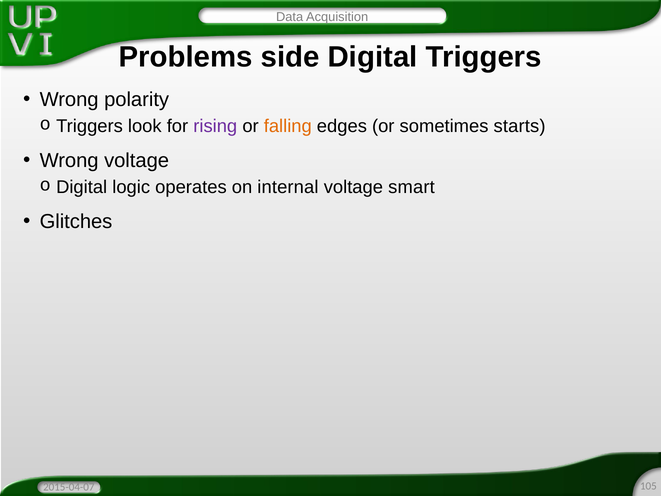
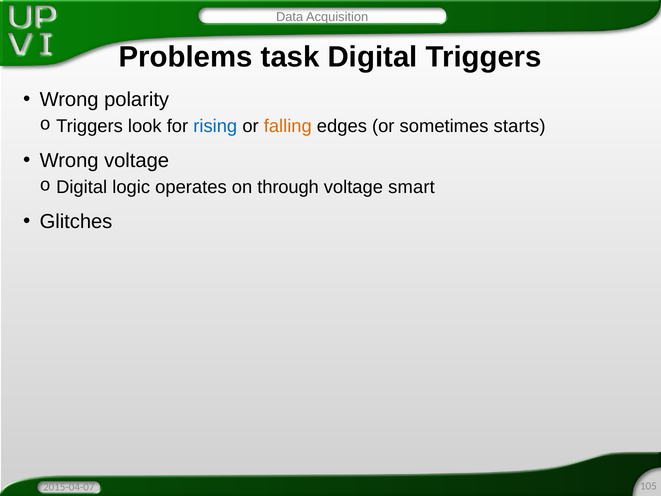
side: side -> task (290, 57)
rising colour: purple -> blue (215, 126)
internal: internal -> through (288, 187)
